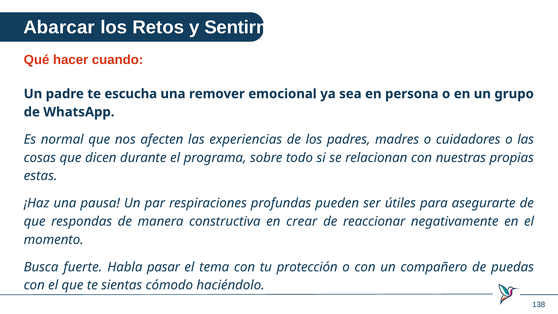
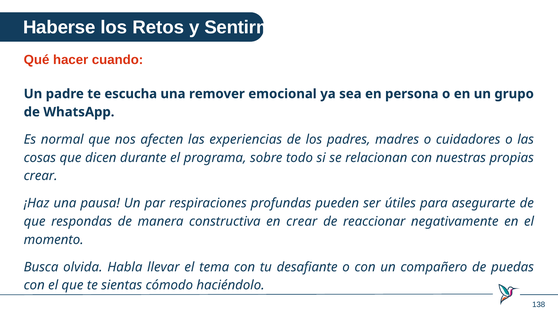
Abarcar: Abarcar -> Haberse (59, 27)
estas: estas -> crear (41, 176)
fuerte: fuerte -> olvida (83, 267)
pasar: pasar -> llevar (163, 267)
protección: protección -> desafiante (307, 267)
